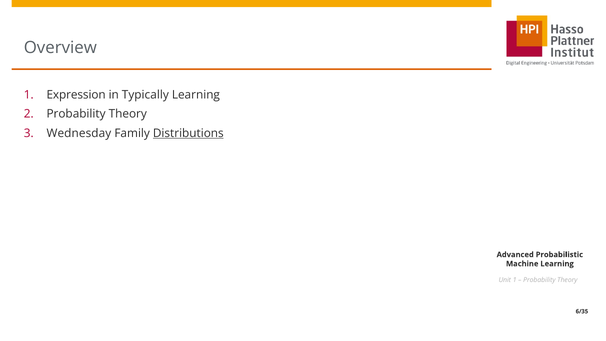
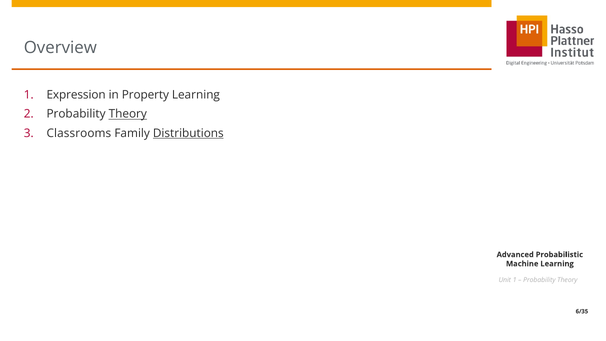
Typically: Typically -> Property (145, 95)
Theory underline: none -> present (128, 114)
Wednesday: Wednesday -> Classrooms (79, 133)
